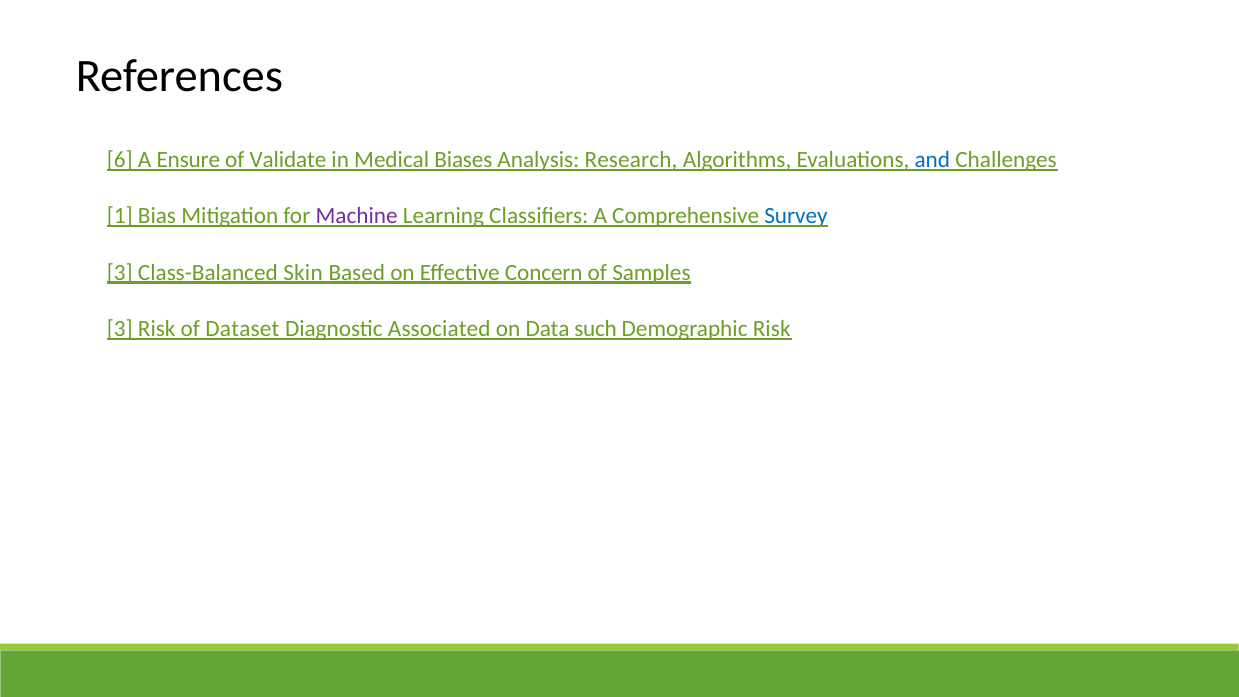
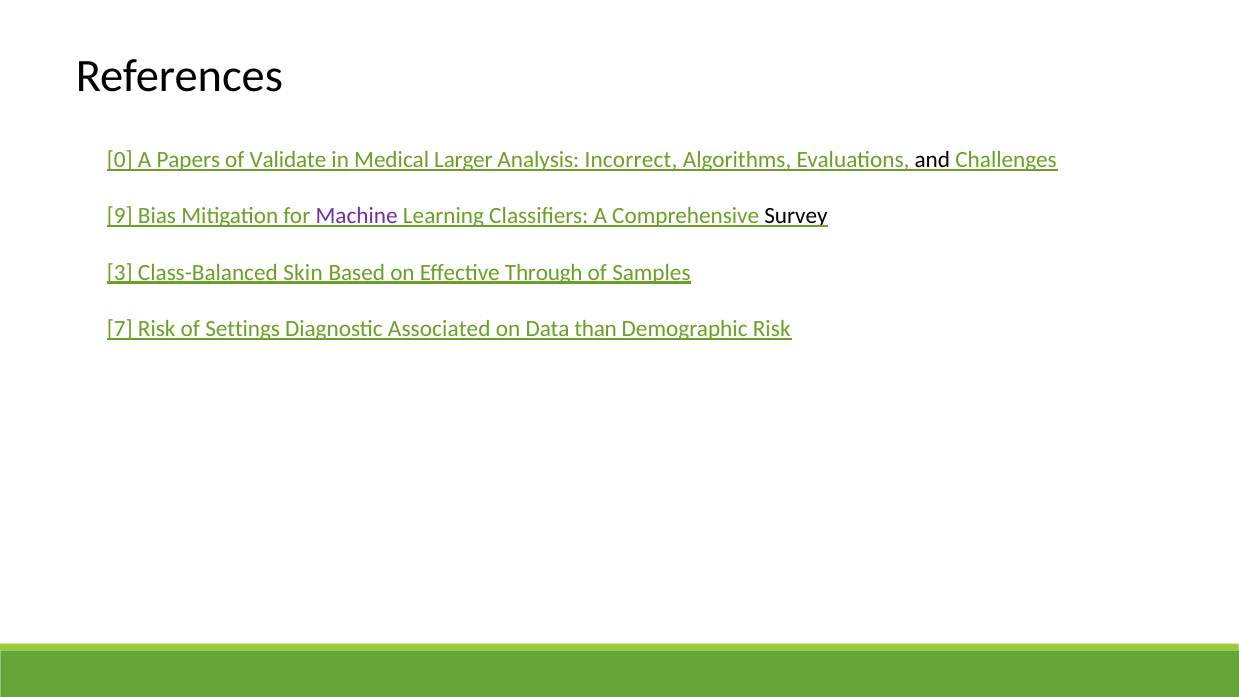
6: 6 -> 0 (120, 160)
Ensure: Ensure -> Papers (188, 160)
Biases: Biases -> Larger (463, 160)
Research: Research -> Incorrect (631, 160)
and colour: blue -> black (932, 160)
1: 1 -> 9 (120, 216)
Survey colour: blue -> black (796, 216)
Concern: Concern -> Through (544, 272)
3: 3 -> 7 (120, 329)
Dataset: Dataset -> Settings (243, 329)
such: such -> than (596, 329)
